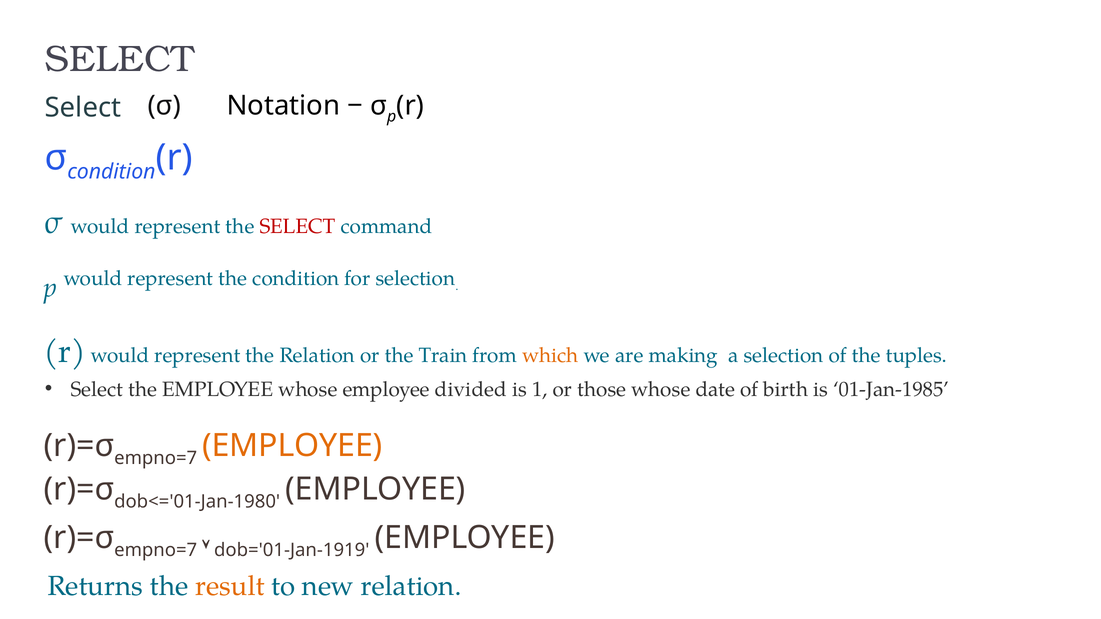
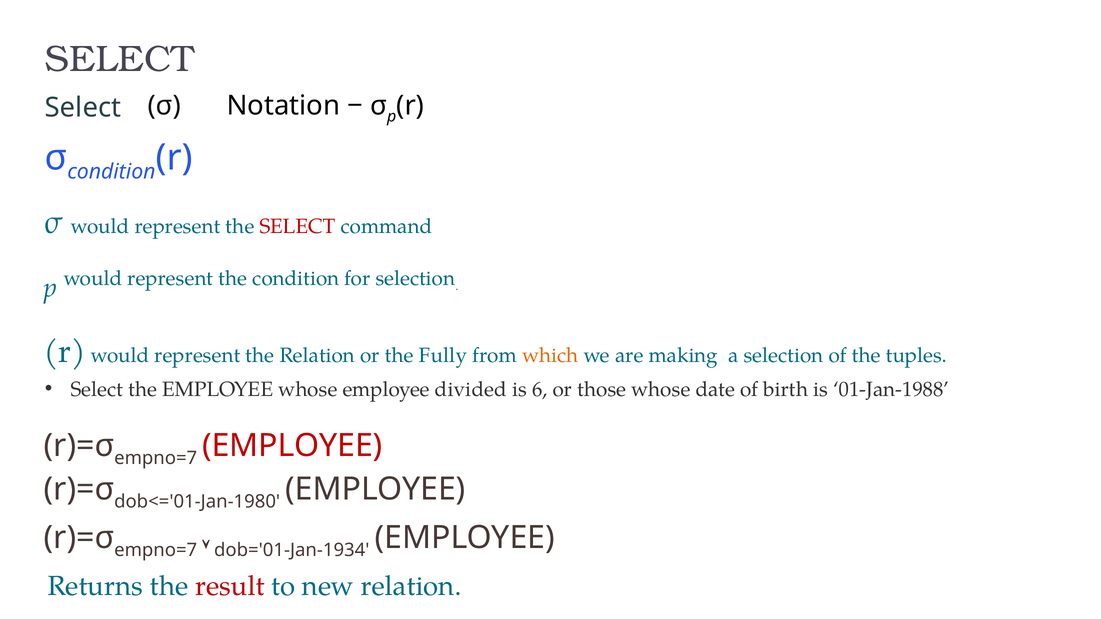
Train: Train -> Fully (443, 356)
1: 1 -> 6 (540, 389)
01-Jan-1985: 01-Jan-1985 -> 01-Jan-1988 (891, 389)
EMPLOYEE colour: orange -> red (292, 446)
dob='01-Jan-1919: dob='01-Jan-1919 -> dob='01-Jan-1934 (292, 551)
result colour: orange -> red (230, 587)
